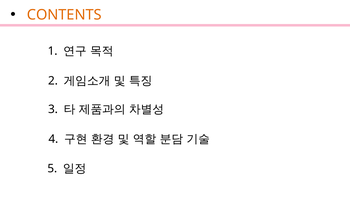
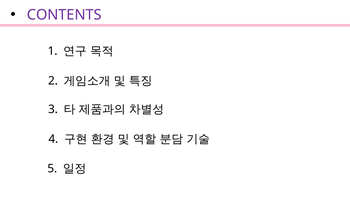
CONTENTS colour: orange -> purple (64, 15)
